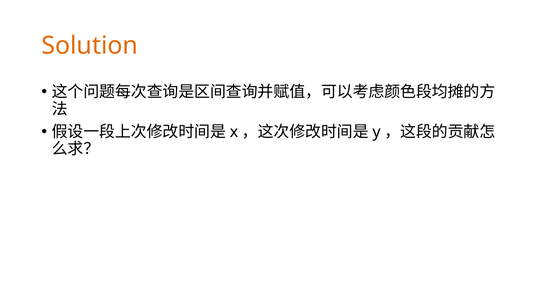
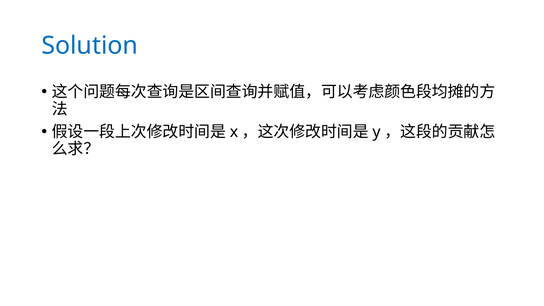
Solution colour: orange -> blue (90, 46)
